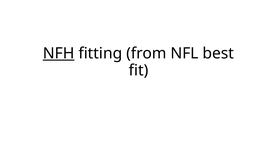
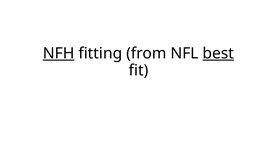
best underline: none -> present (218, 53)
